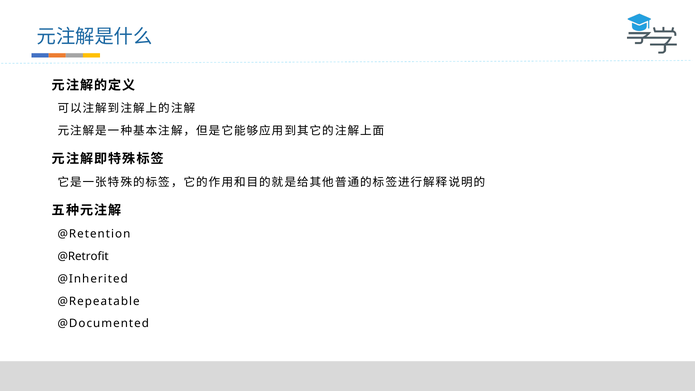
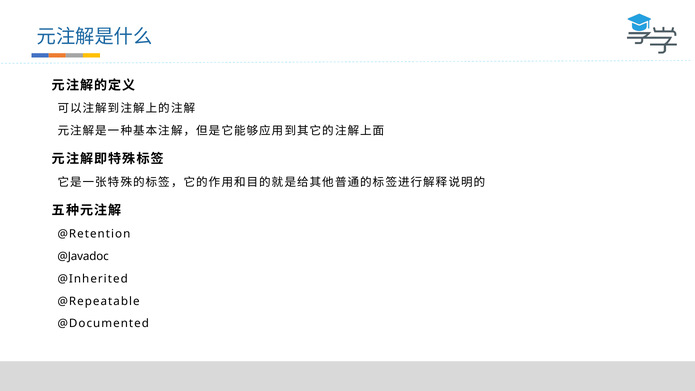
@Retrofit: @Retrofit -> @Javadoc (83, 256)
